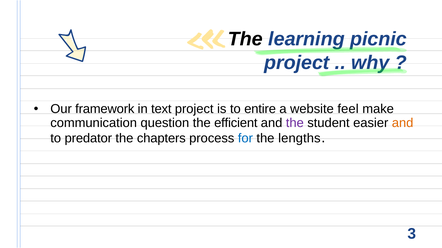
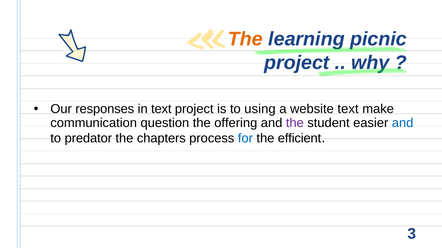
The colour: black -> orange (245, 39)
framework: framework -> responses (105, 109)
entire: entire -> using (260, 109)
website feel: feel -> text (348, 109)
efficient: efficient -> offering (236, 123)
and colour: orange -> blue (403, 123)
lengths: lengths -> efficient (300, 139)
